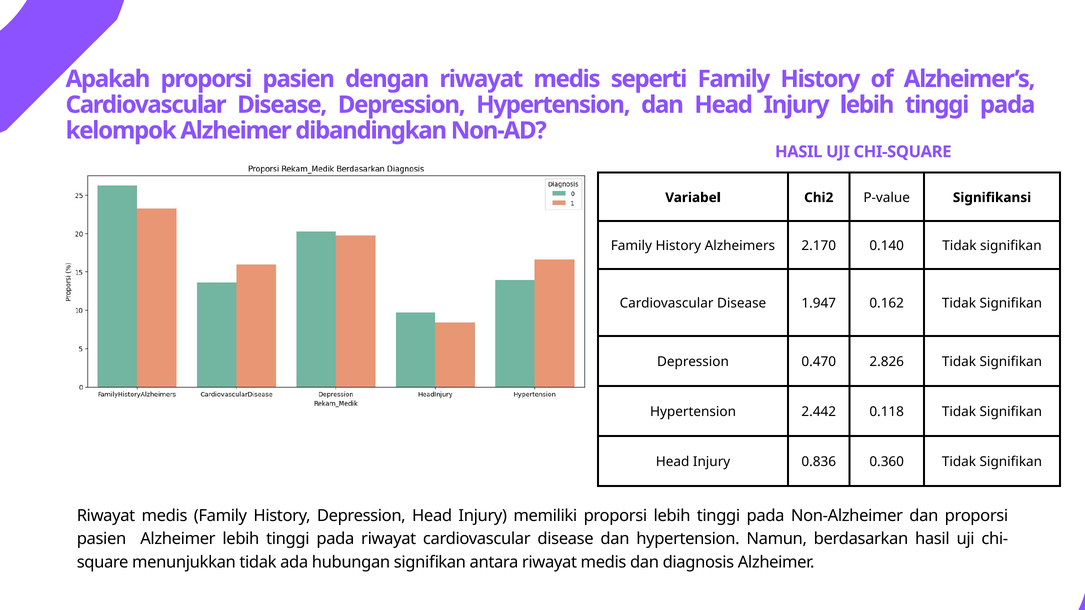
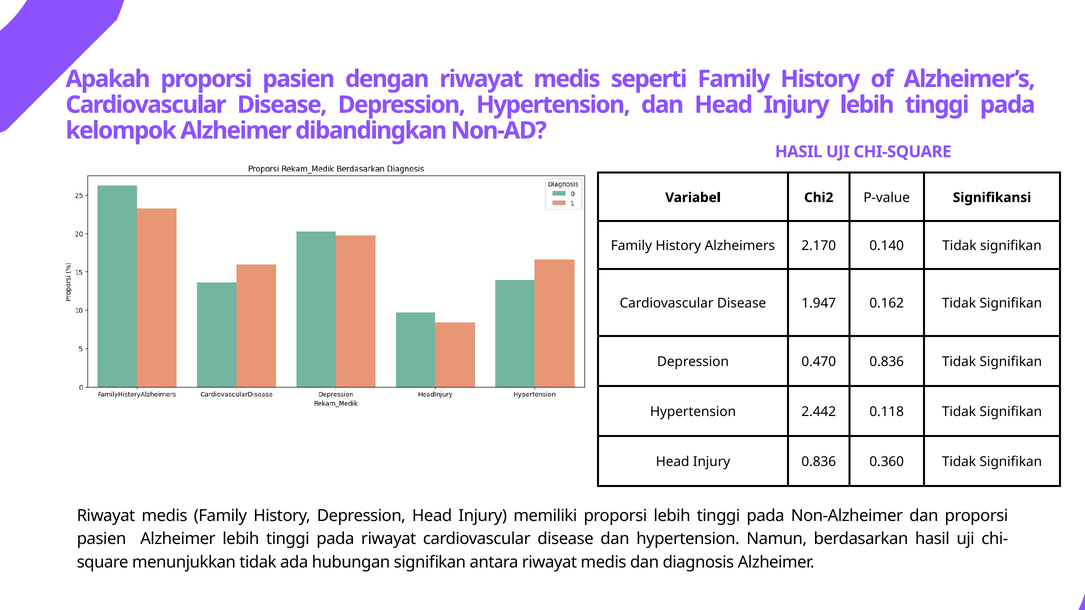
0.470 2.826: 2.826 -> 0.836 (887, 362)
